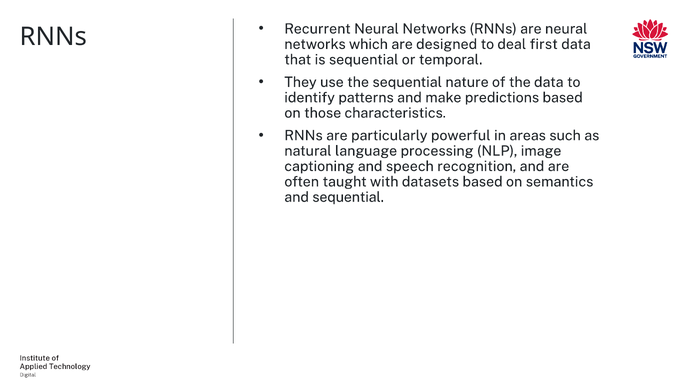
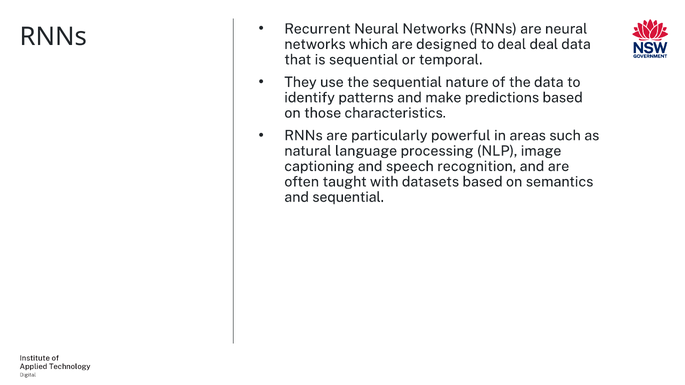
deal first: first -> deal (544, 44)
